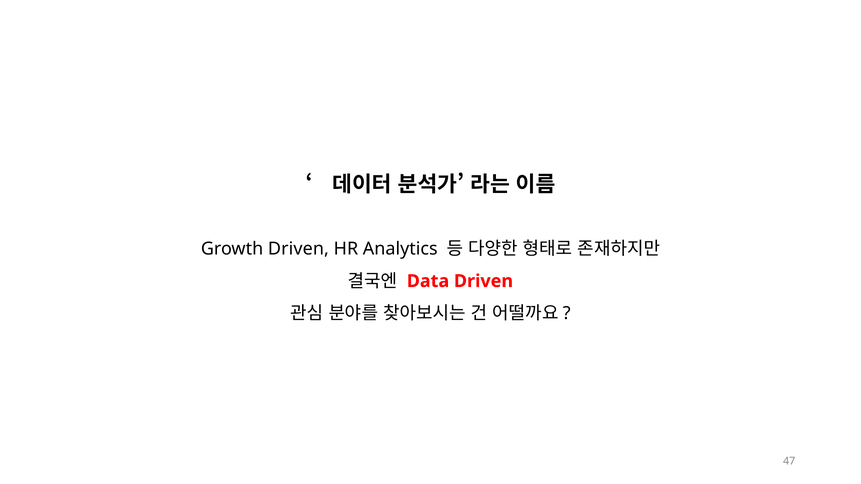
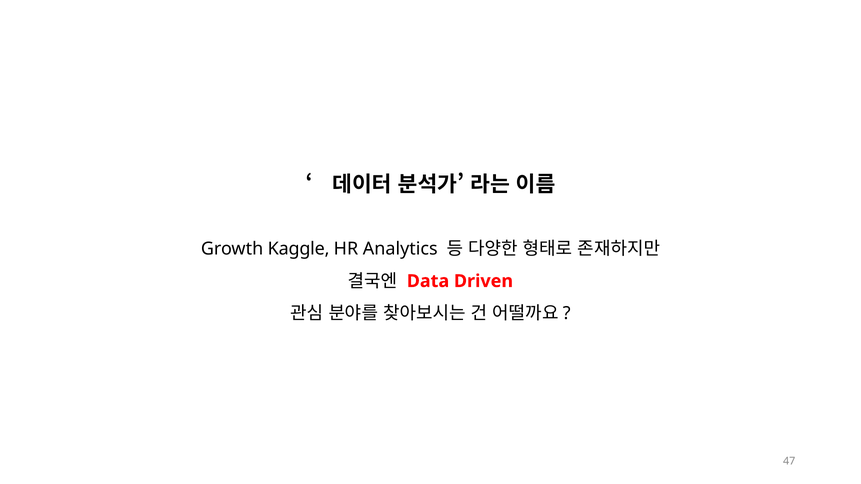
Growth Driven: Driven -> Kaggle (299, 249)
